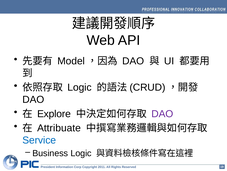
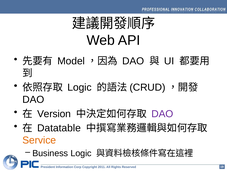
Explore: Explore -> Version (54, 113)
Attribuate: Attribuate -> Datatable (59, 127)
Service colour: blue -> orange (39, 140)
